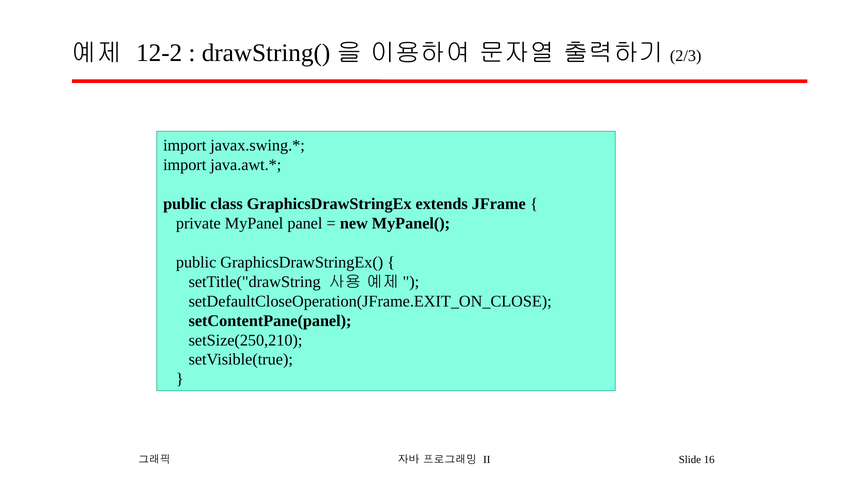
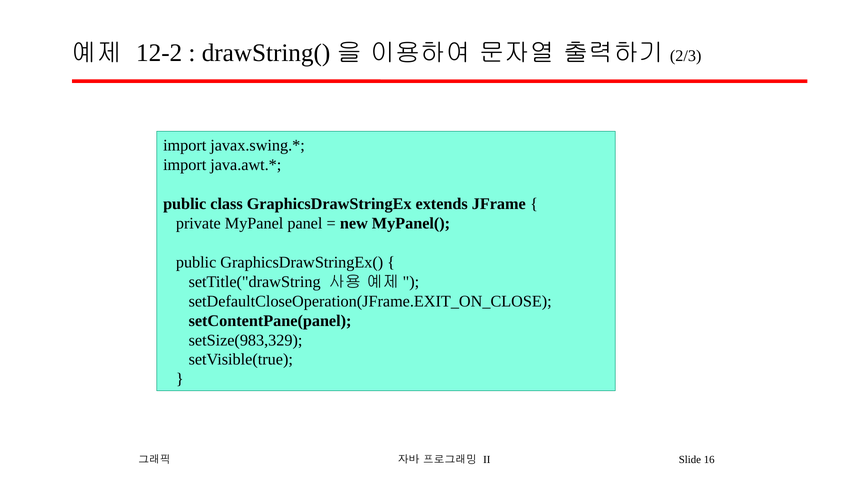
setSize(250,210: setSize(250,210 -> setSize(983,329 (246, 340)
